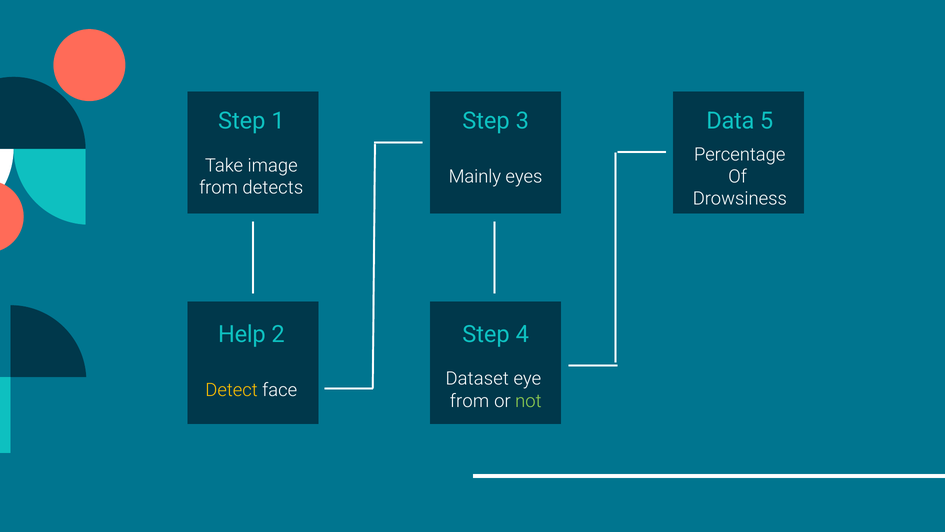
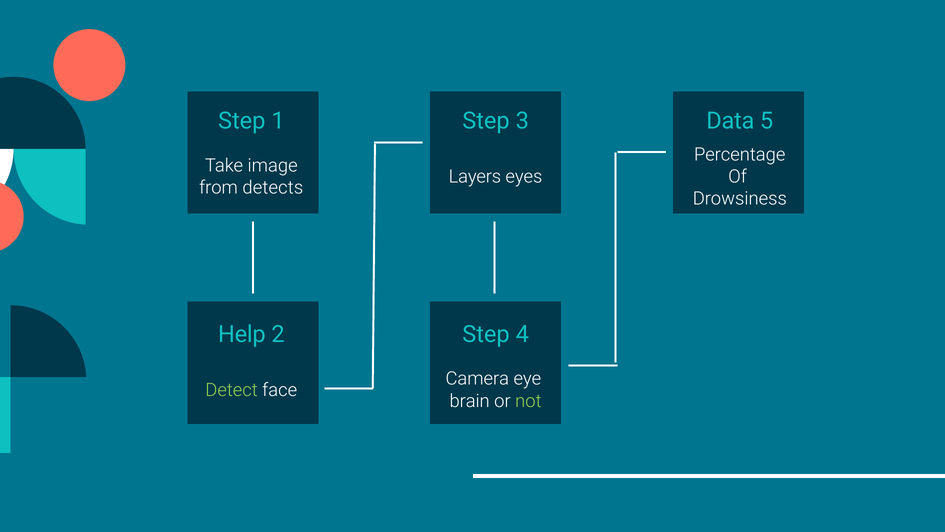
Mainly: Mainly -> Layers (475, 176)
Dataset: Dataset -> Camera (477, 379)
Detect colour: yellow -> light green (232, 390)
from: from -> brain (470, 401)
